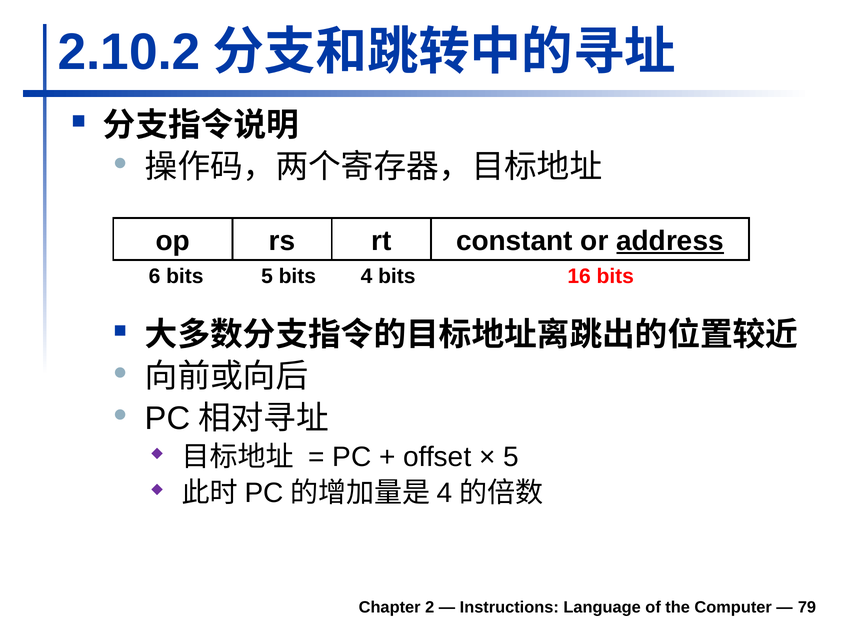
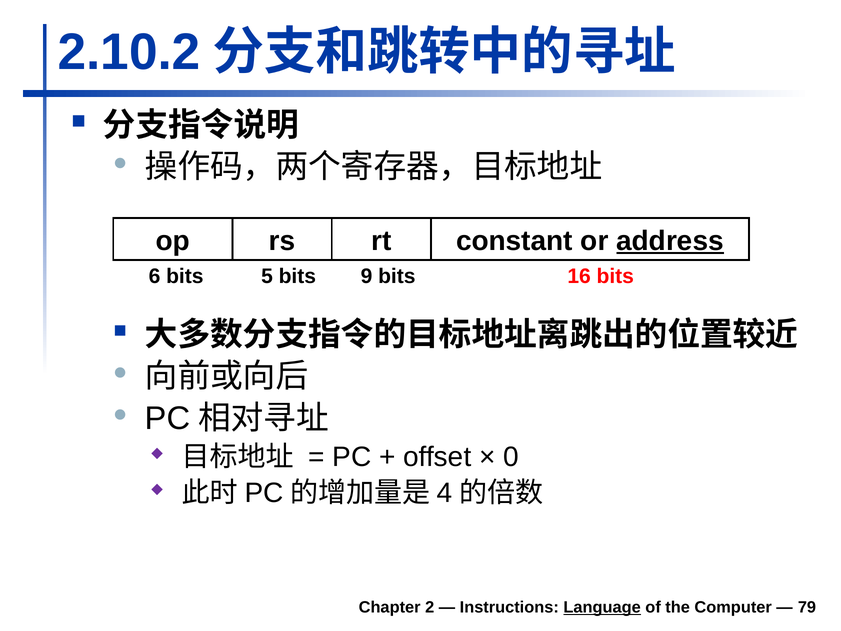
4: 4 -> 9 (367, 276)
5: 5 -> 0 (511, 457)
Language underline: none -> present (602, 607)
